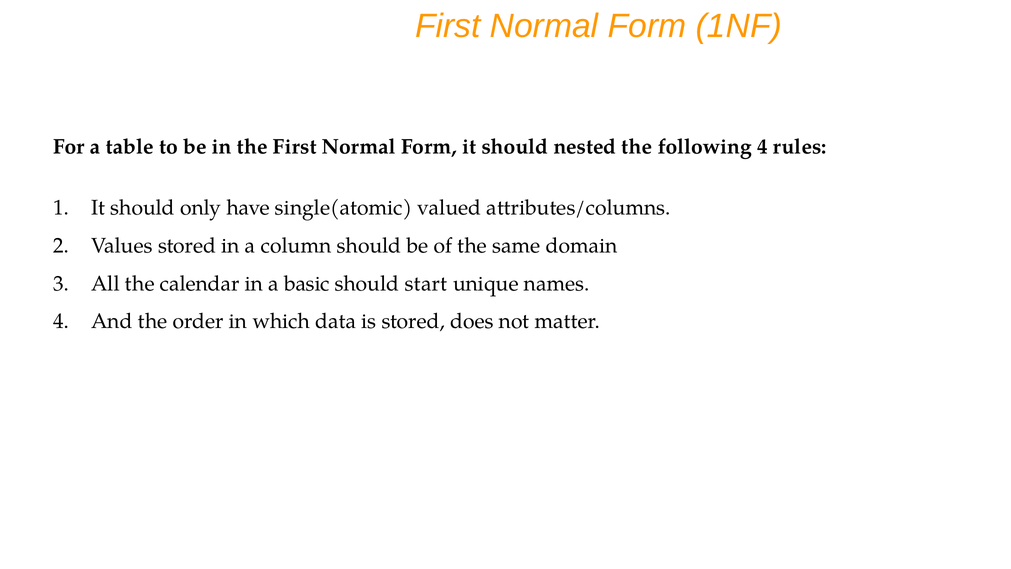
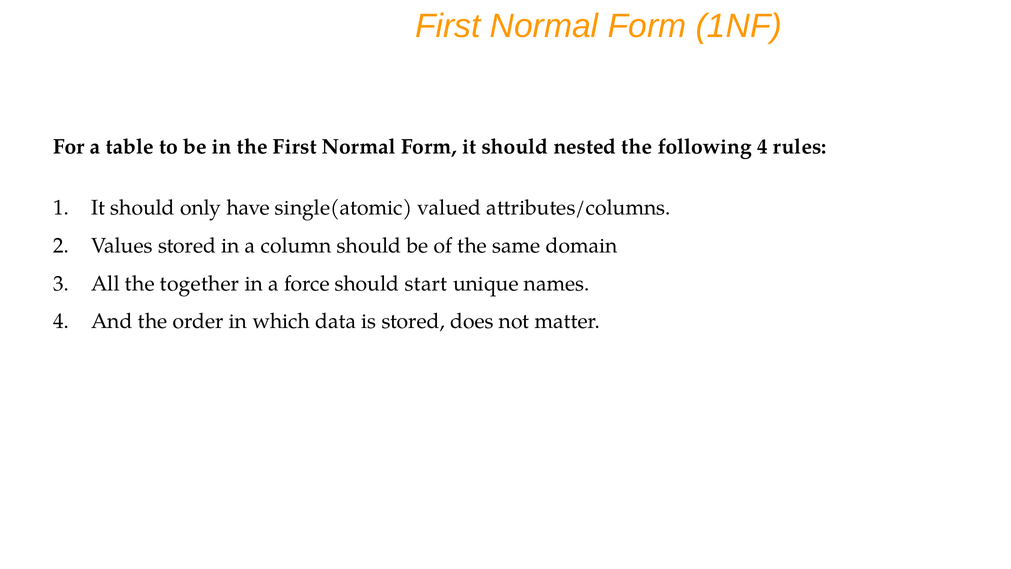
calendar: calendar -> together (200, 283)
basic: basic -> force (307, 283)
